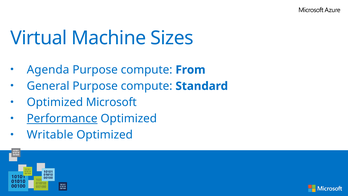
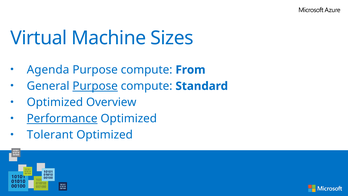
Purpose underline: none -> present (95, 86)
Microsoft: Microsoft -> Overview (111, 102)
Writable: Writable -> Tolerant (50, 135)
